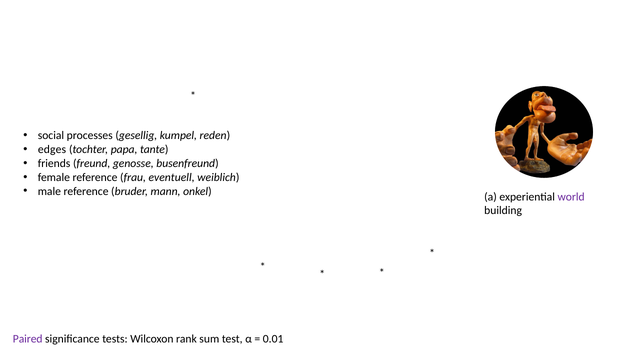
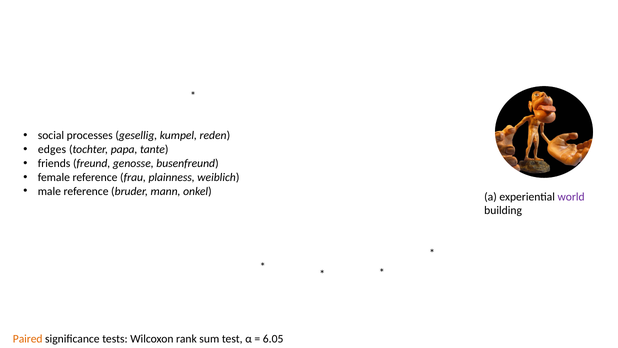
eventuell: eventuell -> plainness (172, 177)
Paired colour: purple -> orange (28, 338)
0.01: 0.01 -> 6.05 (273, 338)
